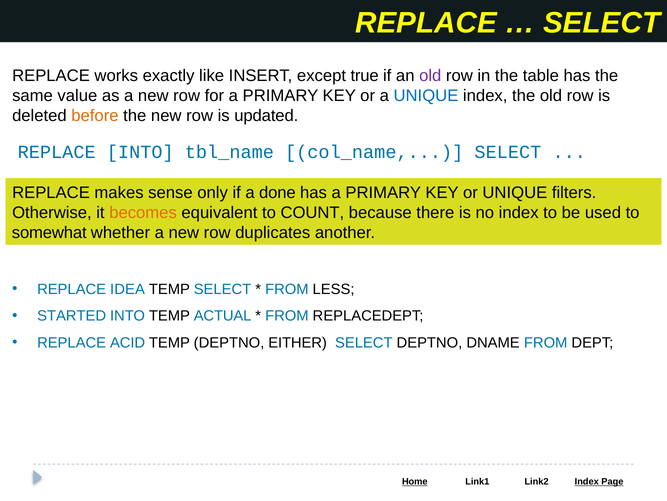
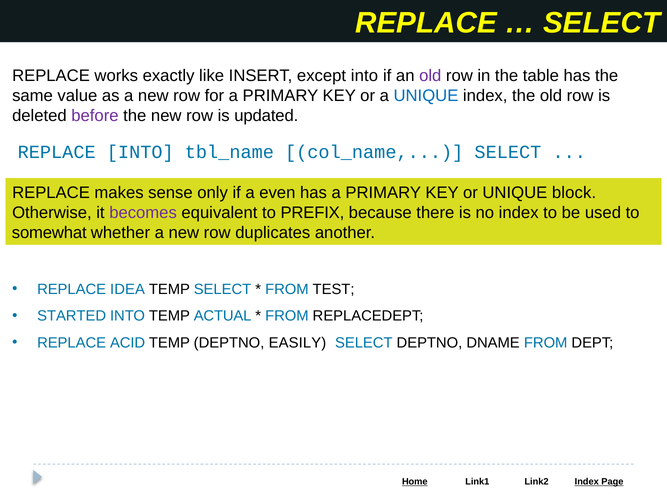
except true: true -> into (364, 76)
before colour: orange -> purple (95, 116)
done: done -> even (277, 192)
filters: filters -> block (574, 192)
becomes colour: orange -> purple (143, 212)
COUNT: COUNT -> PREFIX (312, 212)
LESS: LESS -> TEST (334, 289)
EITHER: EITHER -> EASILY (297, 342)
